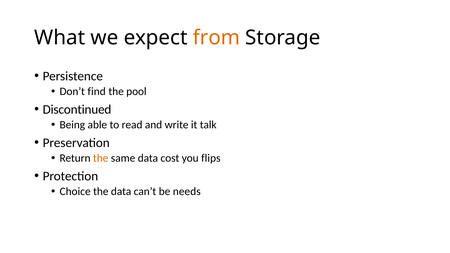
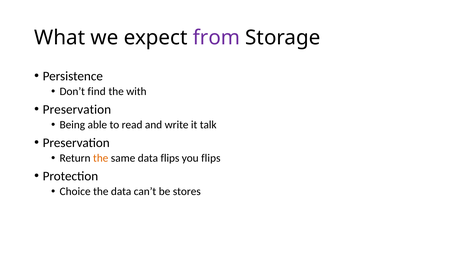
from colour: orange -> purple (216, 38)
pool: pool -> with (136, 92)
Discontinued: Discontinued -> Preservation (77, 109)
data cost: cost -> flips (170, 158)
needs: needs -> stores (187, 192)
